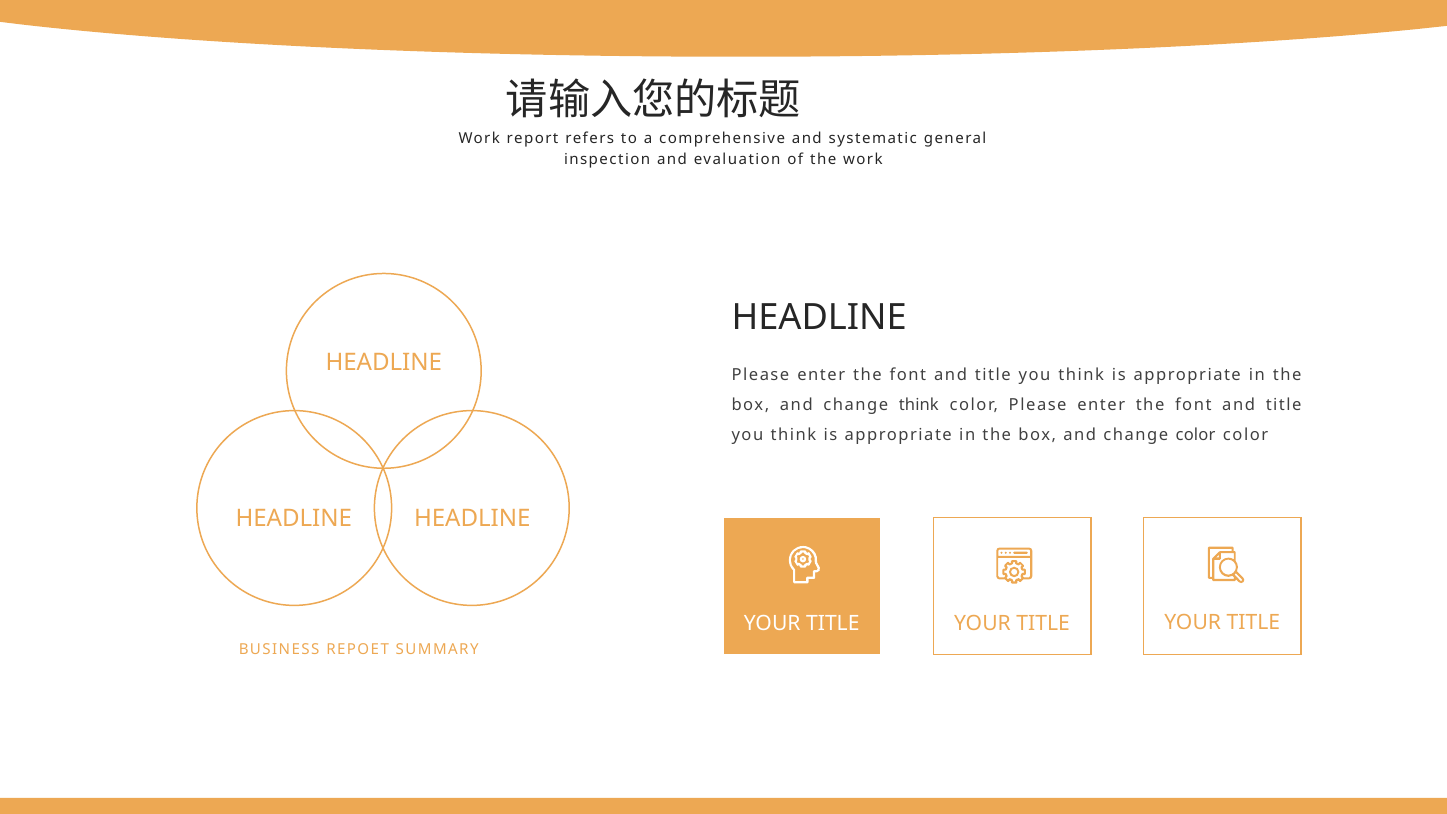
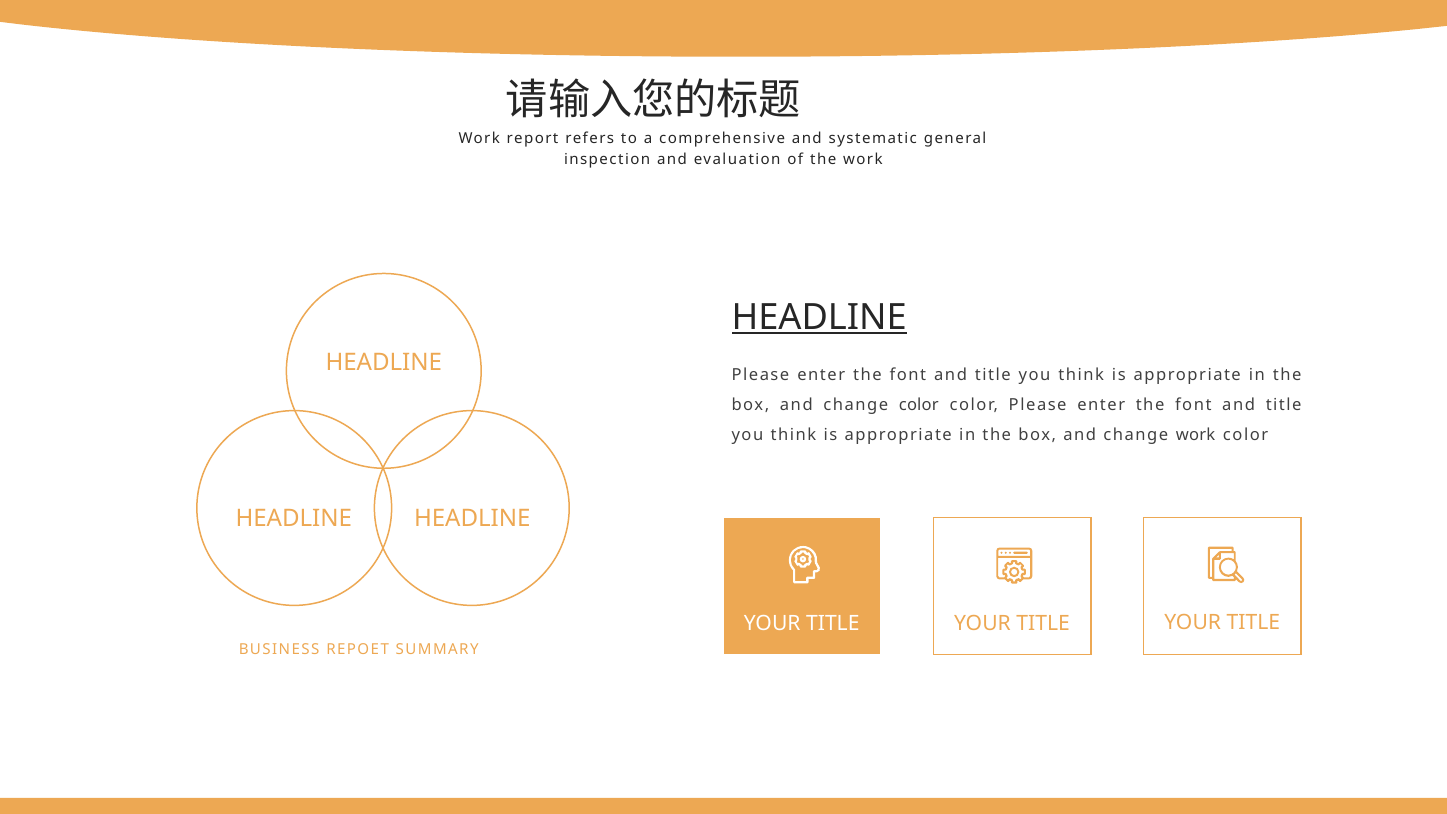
HEADLINE underline: none -> present (819, 317)
change think: think -> color (919, 405)
change color: color -> work (1196, 435)
